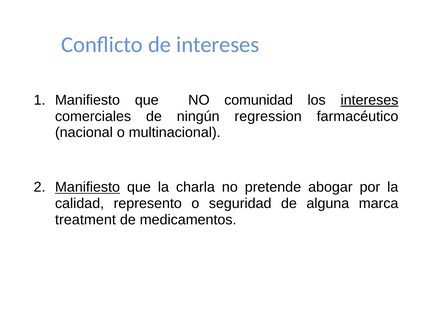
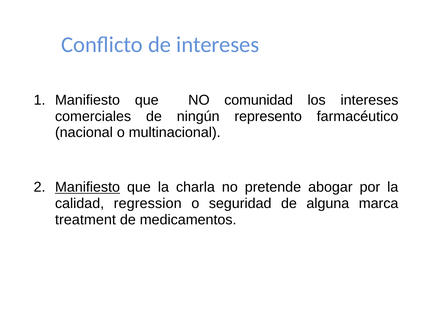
intereses underline: present -> none (369, 100)
regression: regression -> represento (268, 116)
represento: represento -> regression (148, 204)
